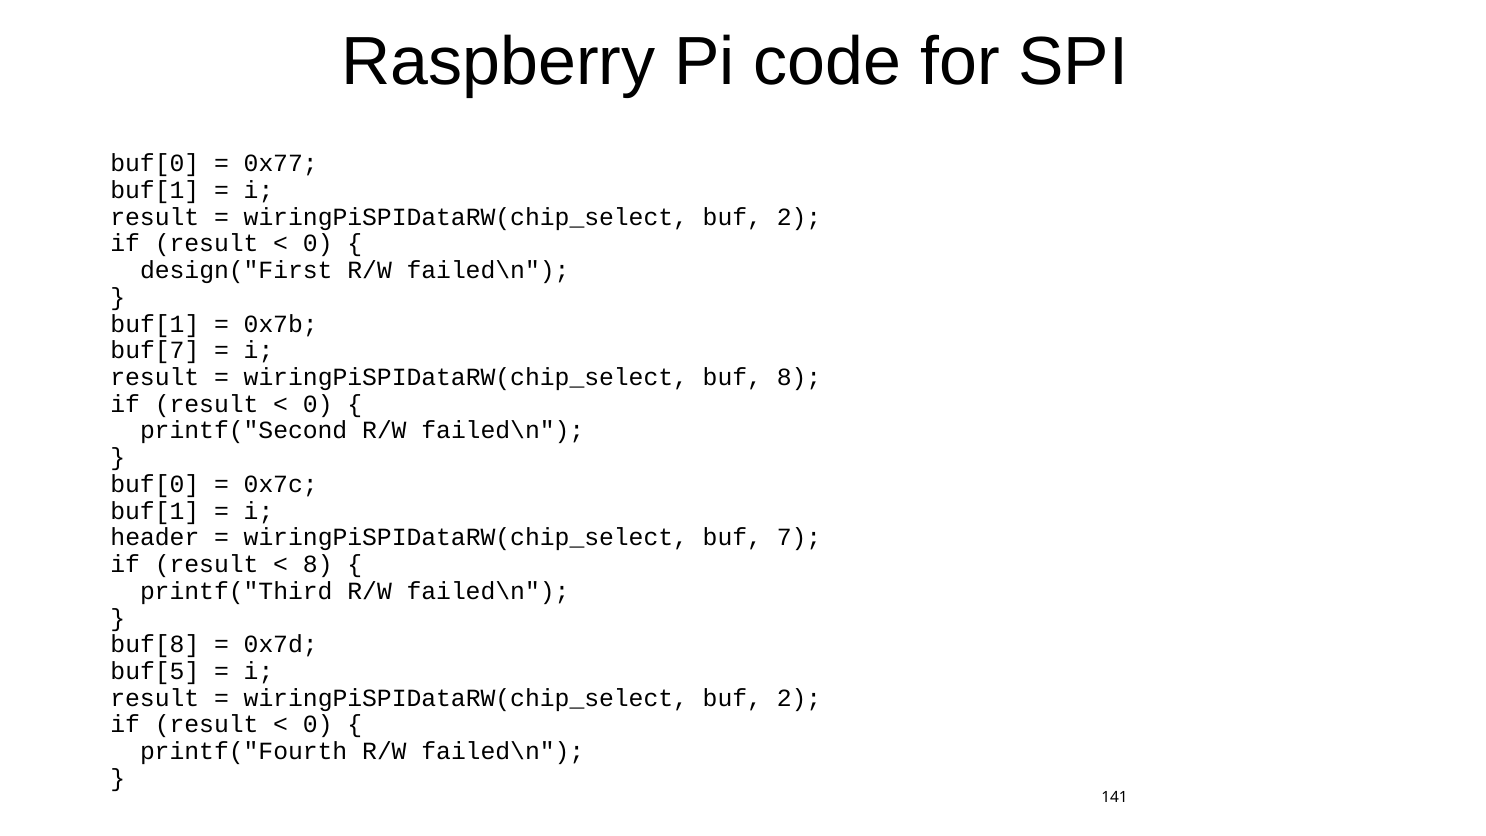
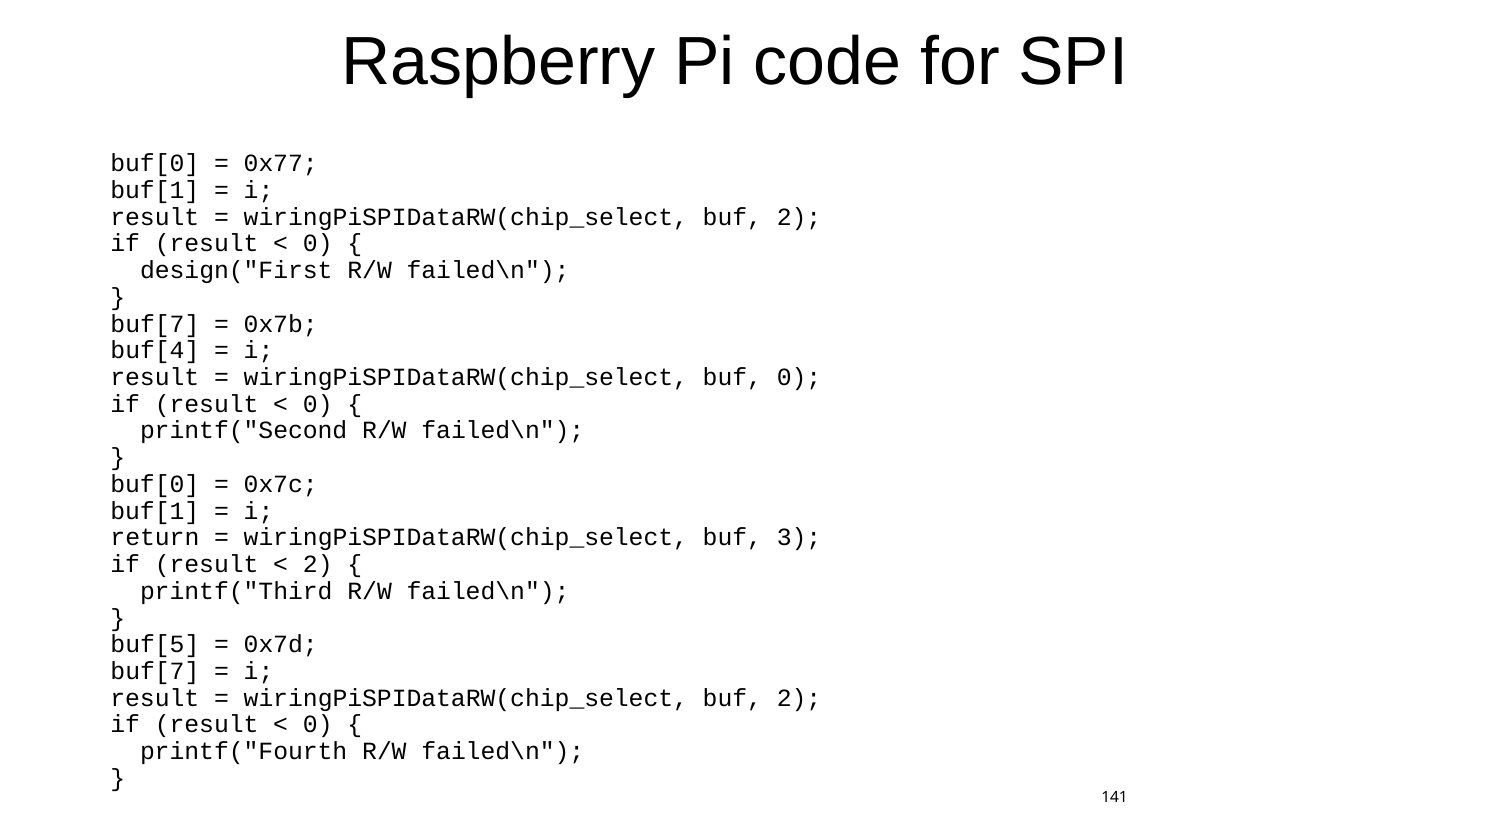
buf[1: buf[1 -> buf[7 (155, 324)
buf[7: buf[7 -> buf[4 (155, 351)
buf 8: 8 -> 0 (799, 377)
header: header -> return (155, 538)
7: 7 -> 3 (799, 538)
8: 8 -> 2 (318, 564)
buf[8: buf[8 -> buf[5 (155, 645)
buf[5: buf[5 -> buf[7 (155, 671)
